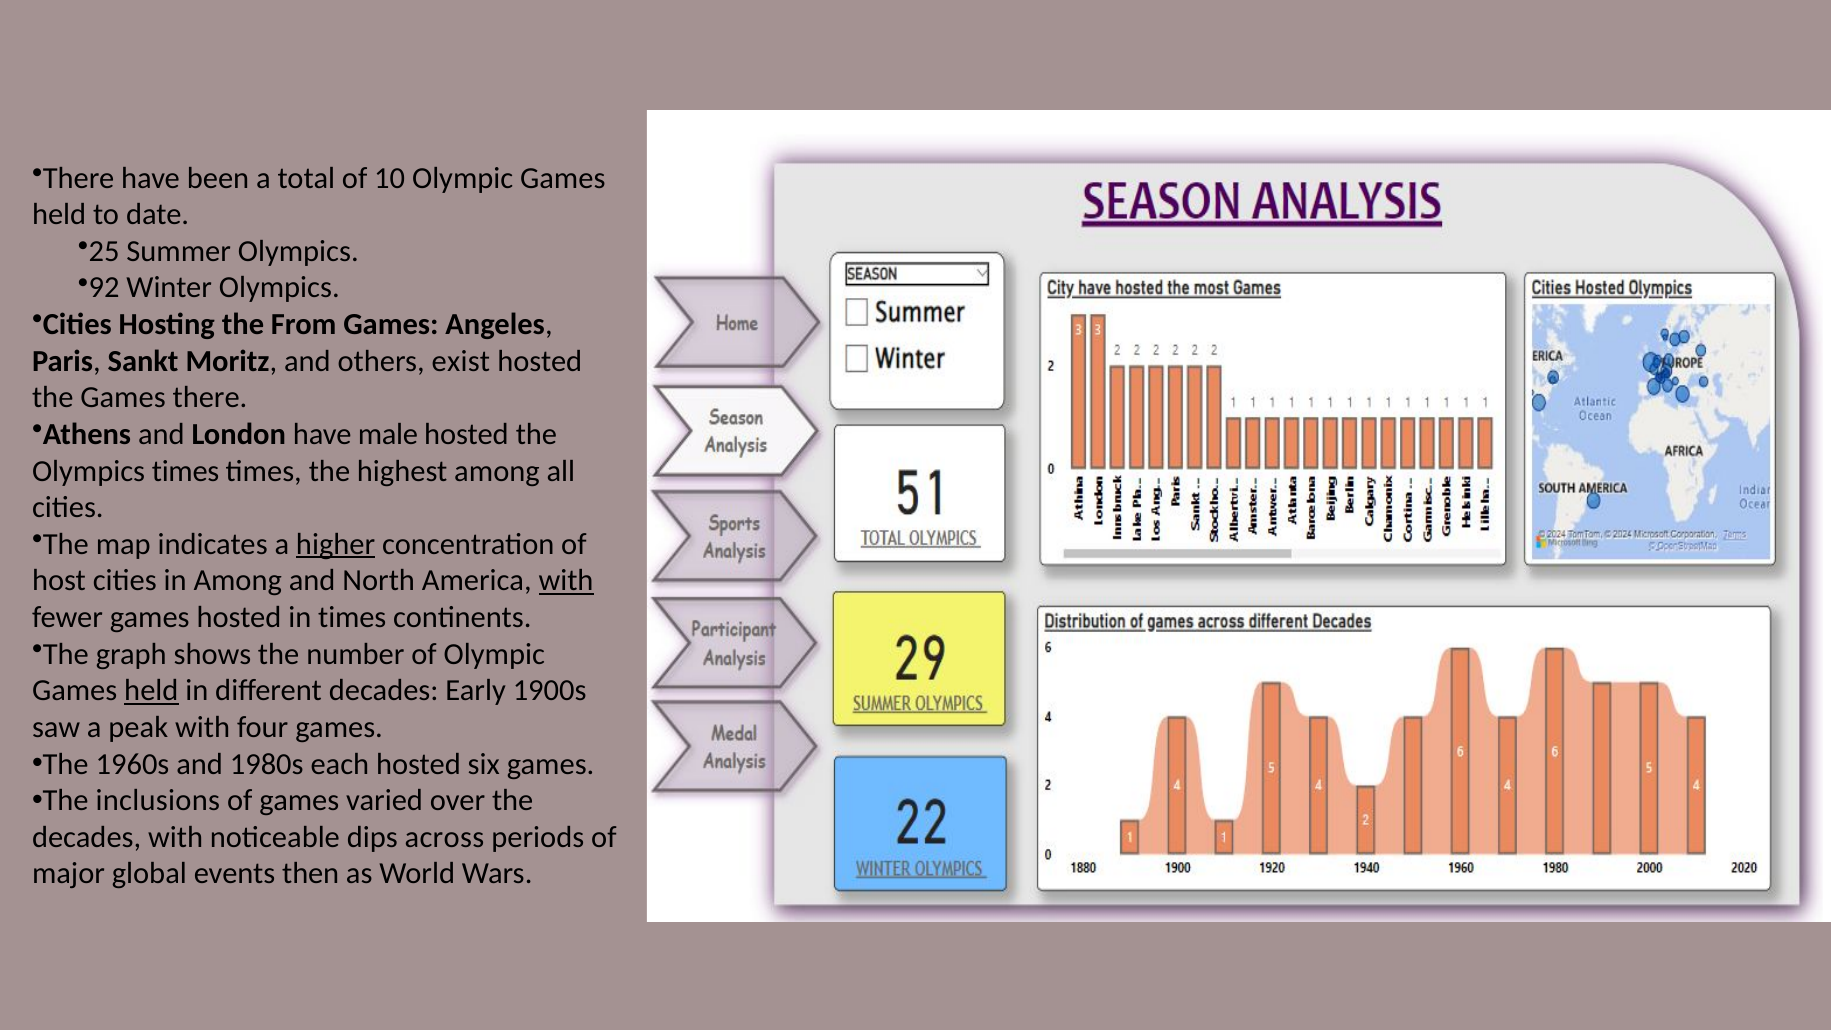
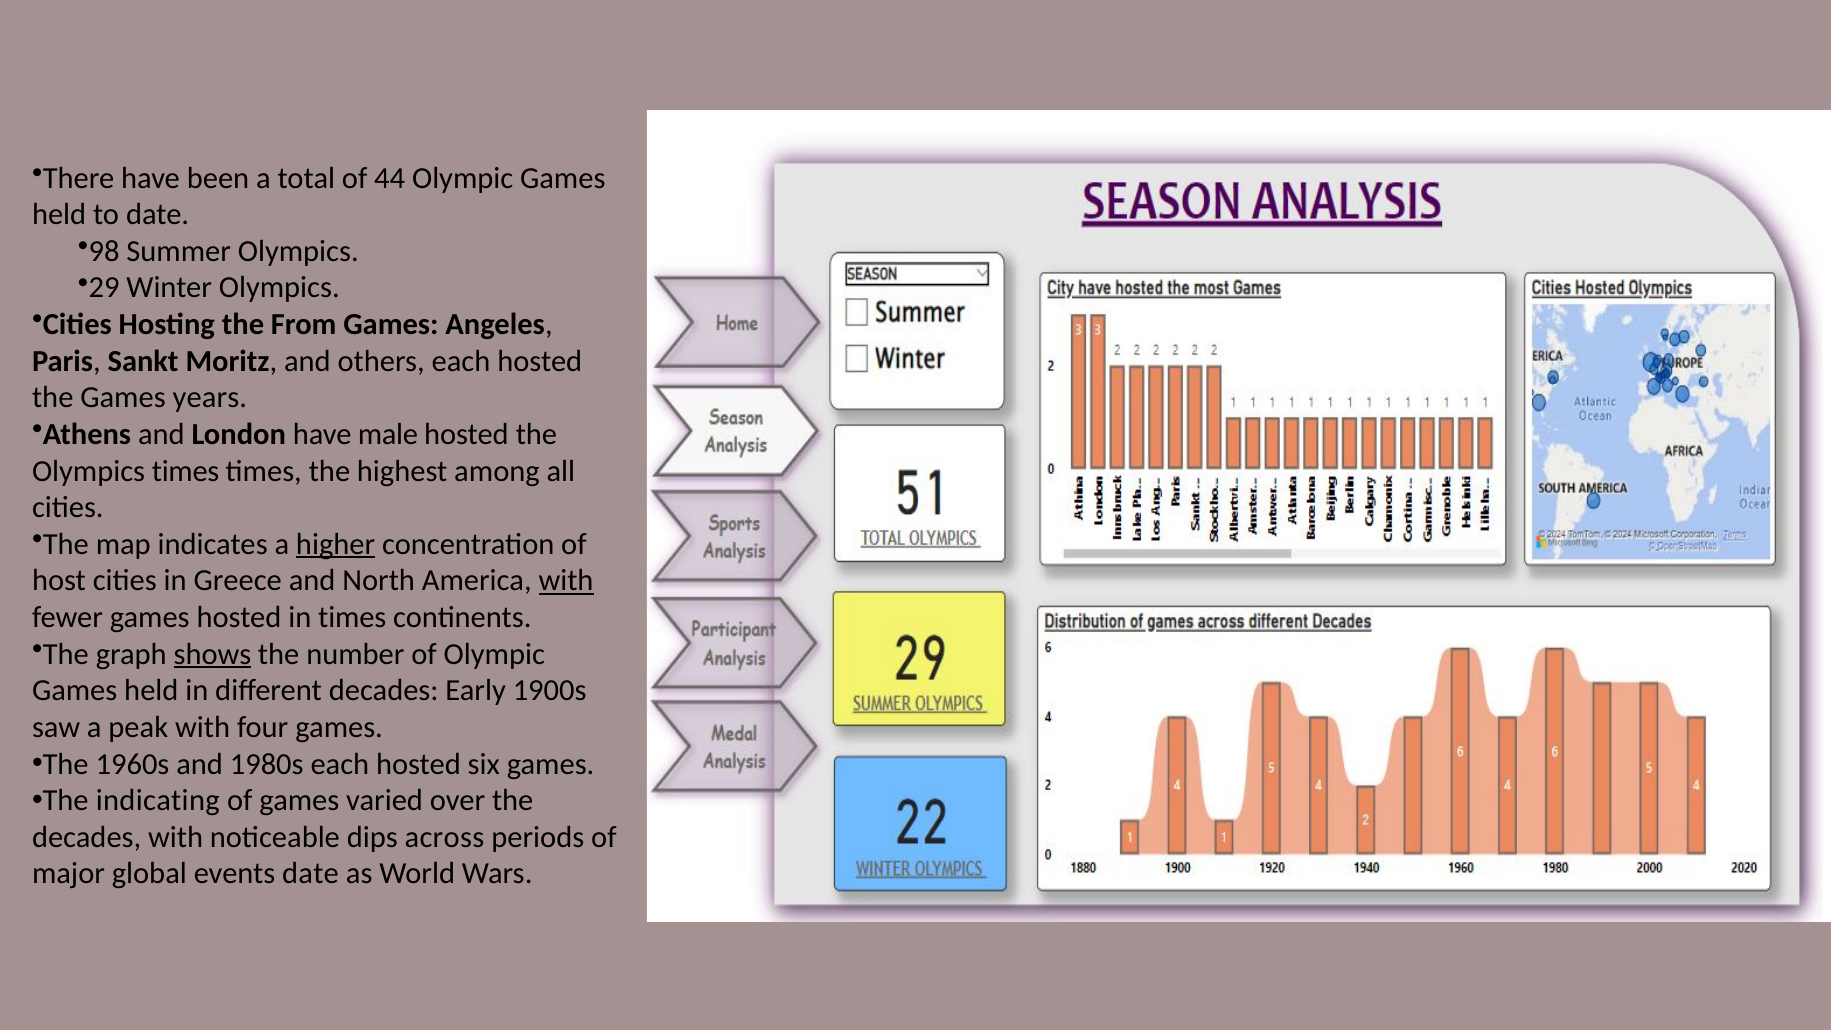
10: 10 -> 44 (390, 178)
25: 25 -> 98 (104, 251)
92: 92 -> 29 (104, 288)
others exist: exist -> each (461, 361)
Games there: there -> years (210, 398)
in Among: Among -> Greece (238, 581)
shows underline: none -> present (212, 654)
held underline: present -> none (151, 691)
inclusions: inclusions -> indicating (158, 801)
events then: then -> date (311, 874)
